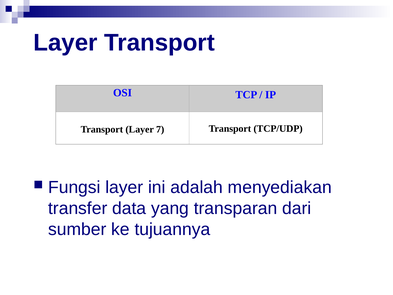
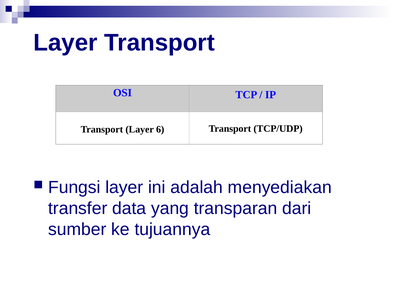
7: 7 -> 6 (160, 129)
